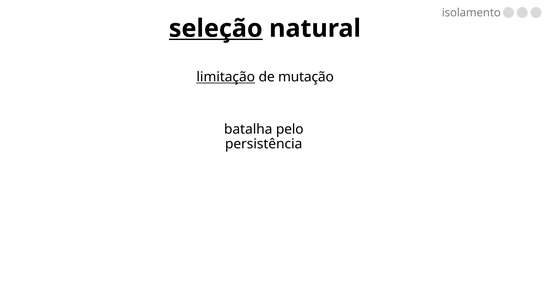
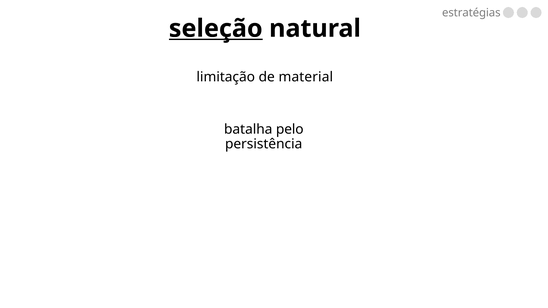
isolamento: isolamento -> estratégias (471, 13)
limitação underline: present -> none (226, 77)
mutação: mutação -> material (306, 77)
